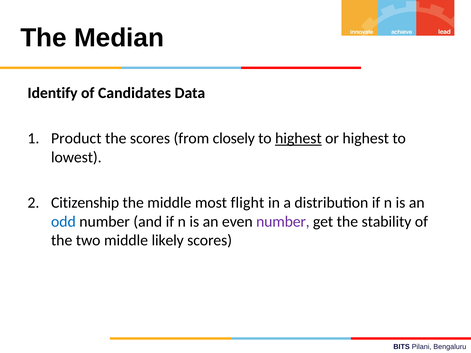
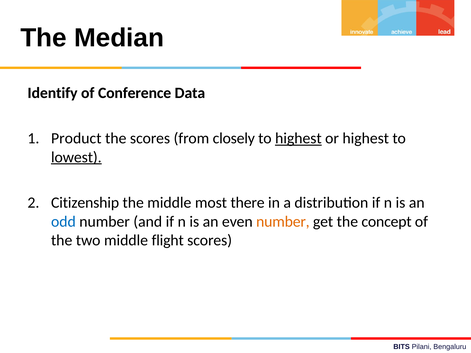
Candidates: Candidates -> Conference (135, 93)
lowest underline: none -> present (76, 157)
flight: flight -> there (248, 203)
number colour: purple -> orange (283, 222)
stability: stability -> concept (387, 222)
likely: likely -> flight (168, 241)
